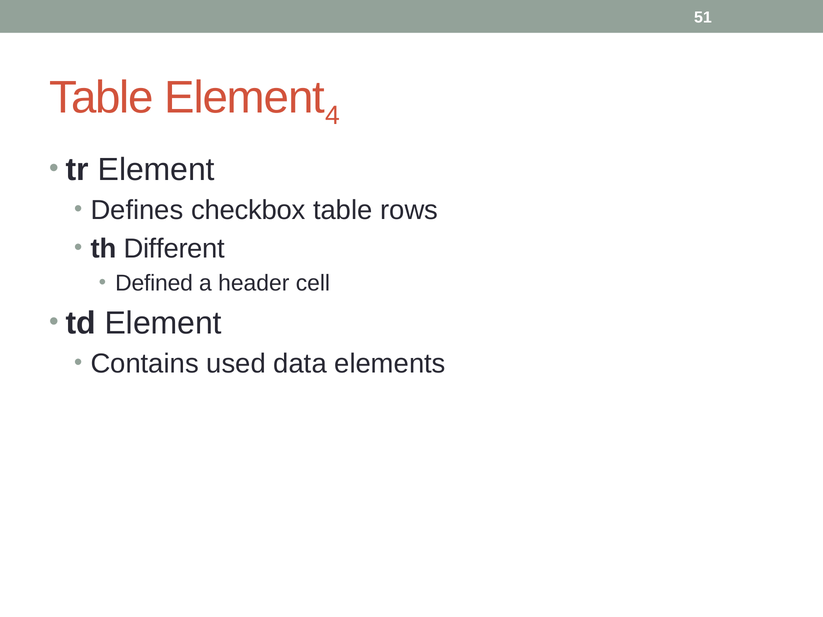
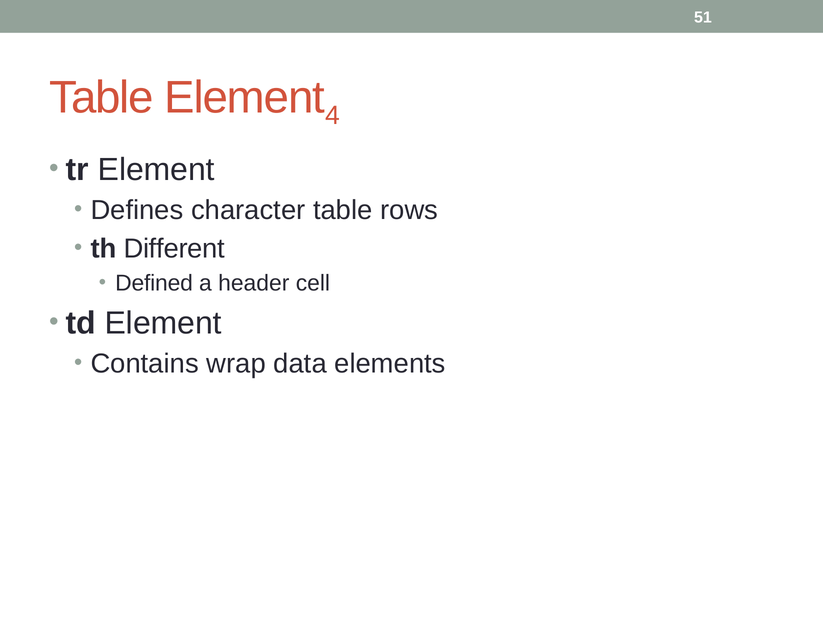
checkbox: checkbox -> character (248, 210)
used: used -> wrap (236, 364)
